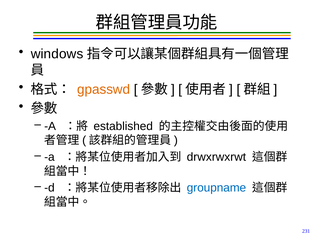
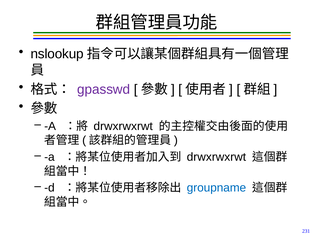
windows: windows -> nslookup (57, 54)
gpasswd colour: orange -> purple (104, 89)
established: established -> drwxrwxrwt (123, 126)
